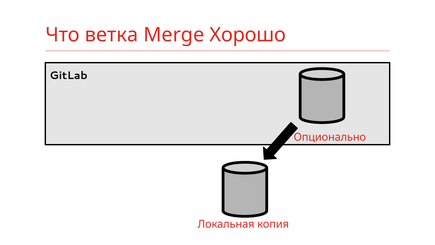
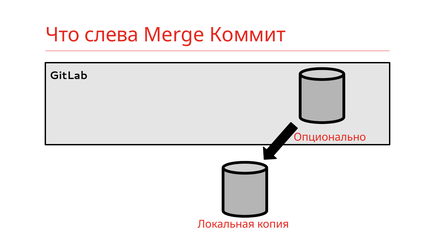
ветка: ветка -> слева (112, 35)
Хорошо: Хорошо -> Коммит (248, 35)
